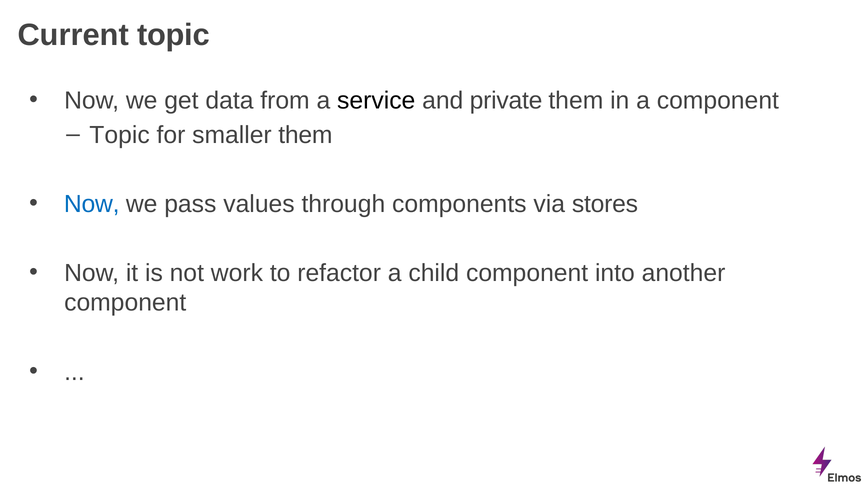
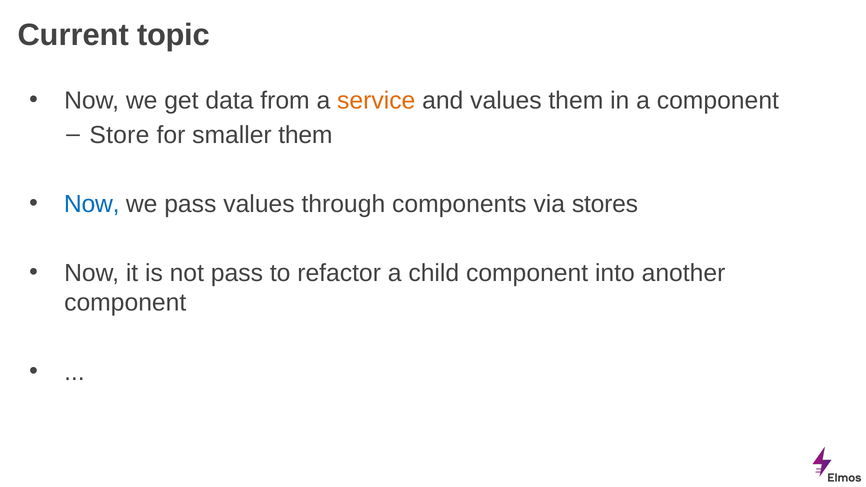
service colour: black -> orange (376, 101)
and private: private -> values (506, 101)
Topic: Topic -> Store (119, 135)
not work: work -> pass (237, 273)
